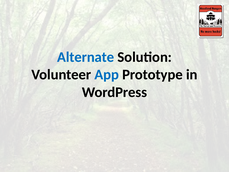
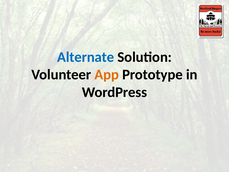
App colour: blue -> orange (107, 74)
